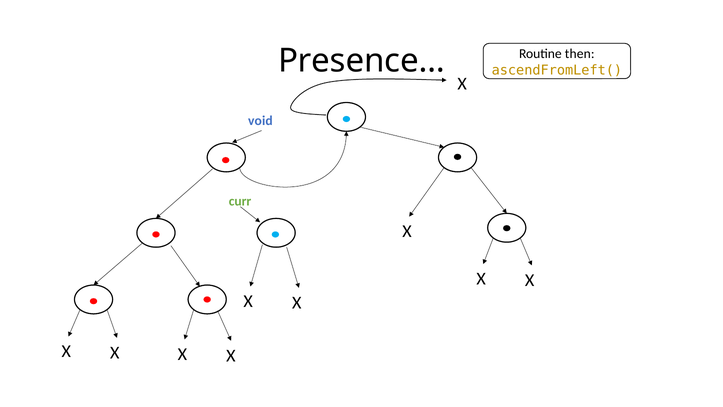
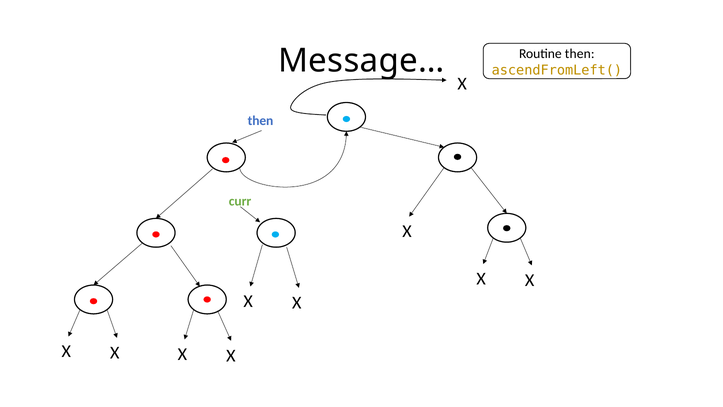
Presence…: Presence… -> Message… (361, 61)
void: void -> then (261, 121)
